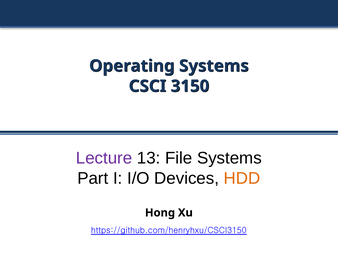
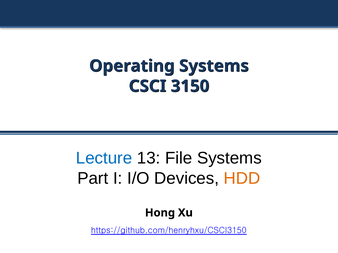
Lecture colour: purple -> blue (104, 158)
